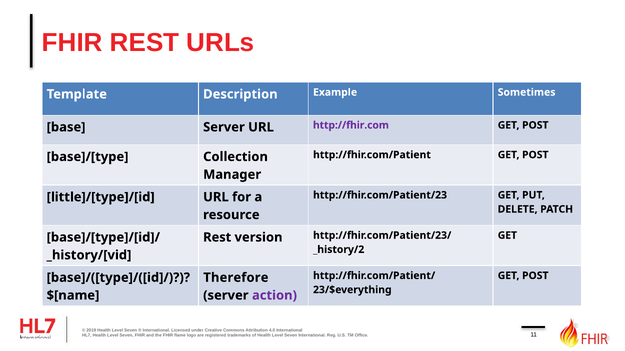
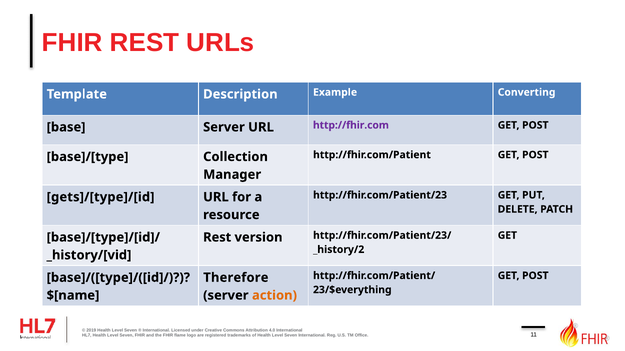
Sometimes: Sometimes -> Converting (527, 92)
little]/[type]/[id: little]/[type]/[id -> gets]/[type]/[id (101, 197)
action colour: purple -> orange (274, 296)
